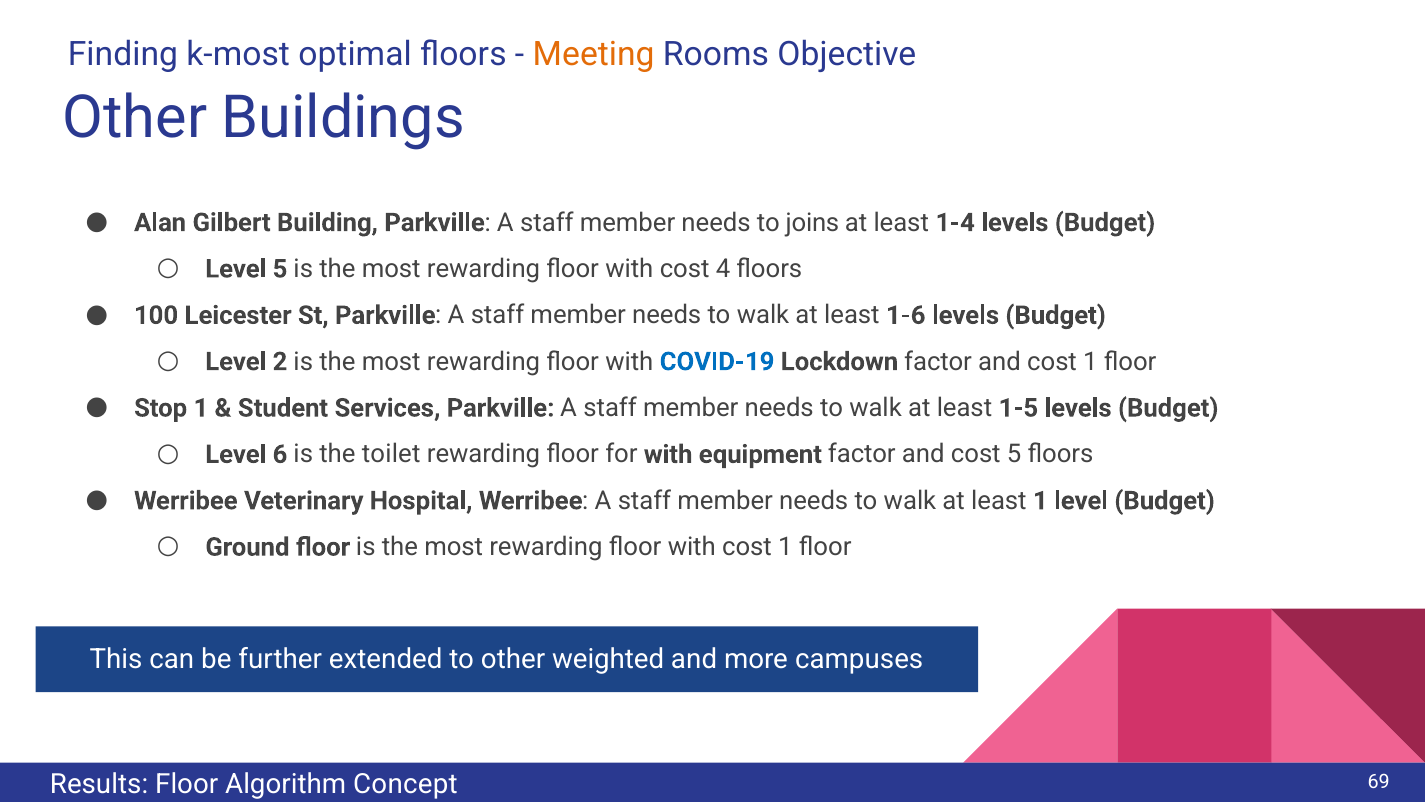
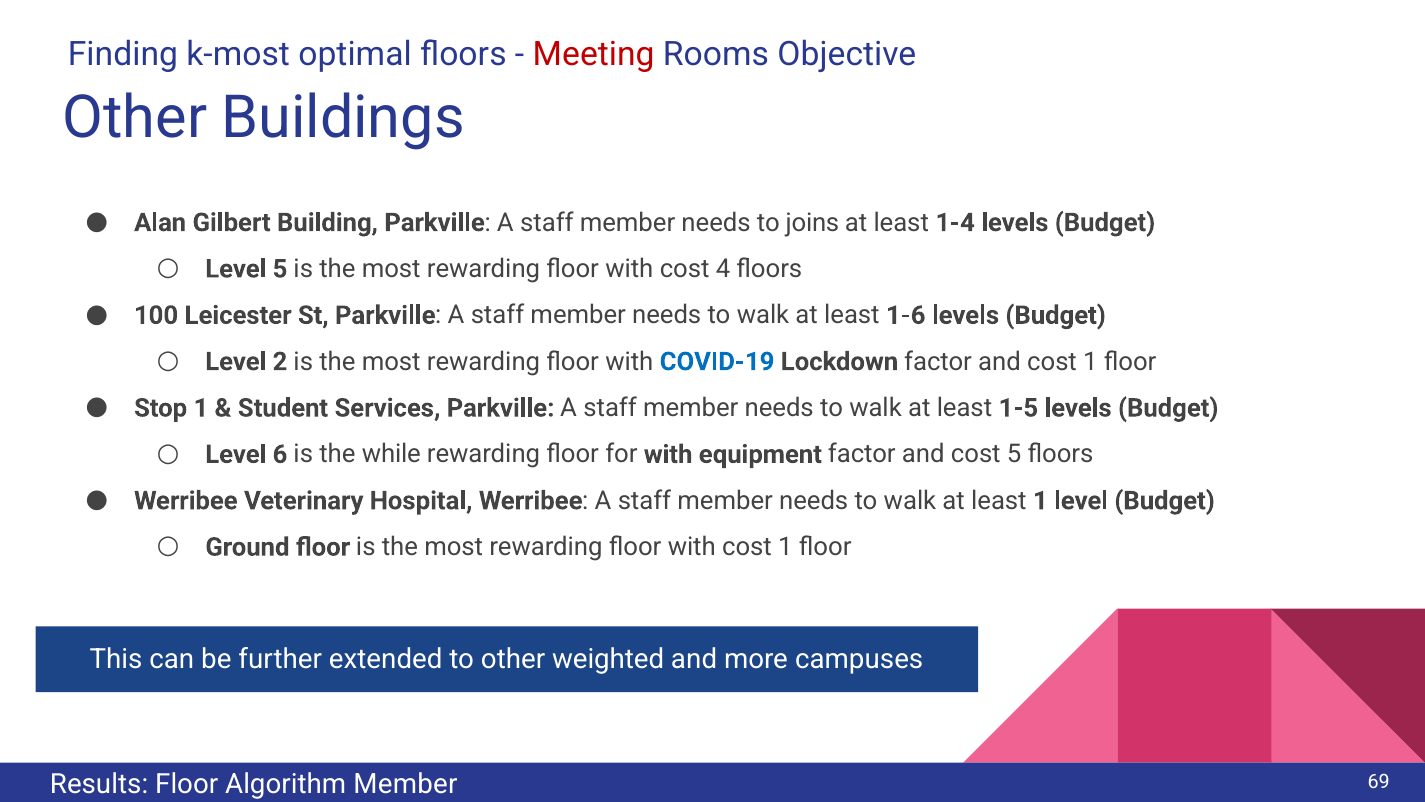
Meeting colour: orange -> red (594, 55)
toilet: toilet -> while (391, 454)
Algorithm Concept: Concept -> Member (405, 784)
